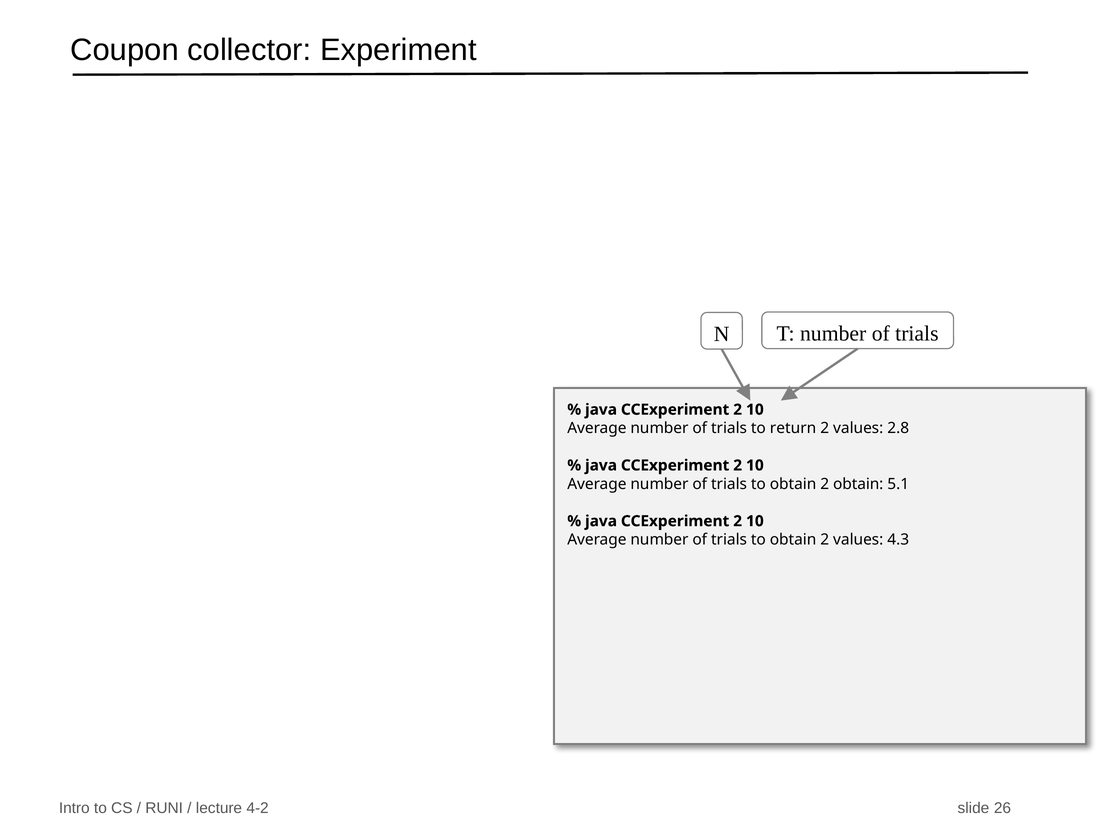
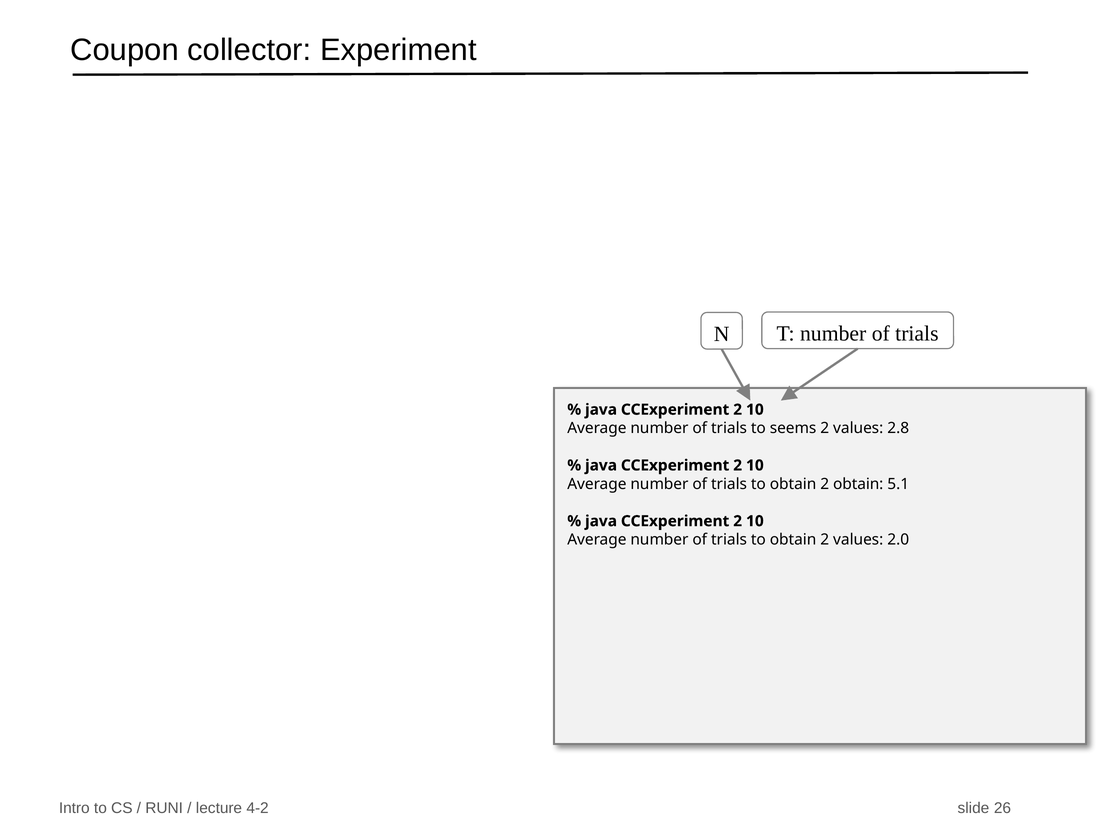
return: return -> seems (793, 428)
4.3: 4.3 -> 2.0 (898, 540)
